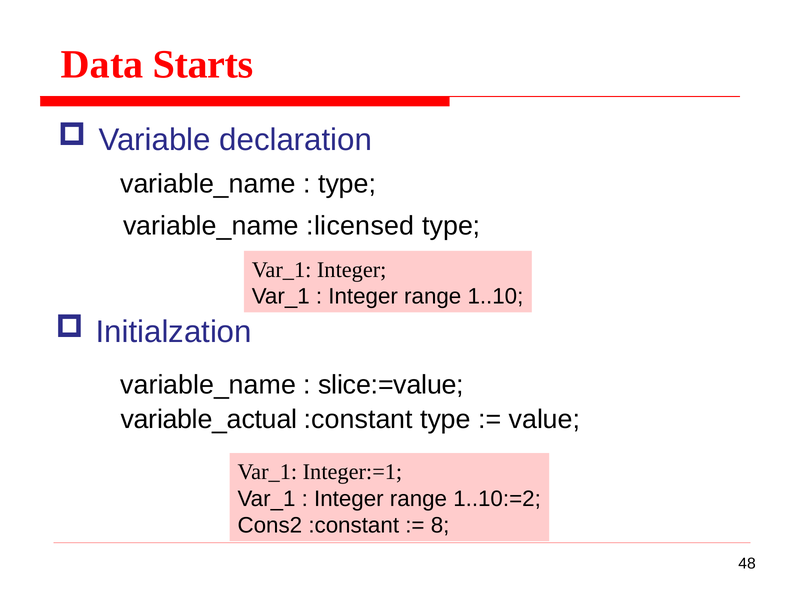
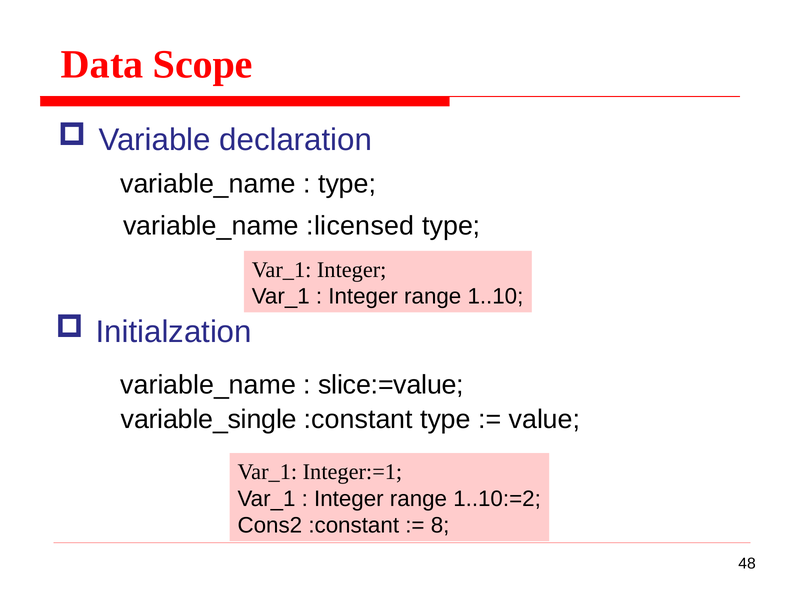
Starts: Starts -> Scope (203, 65)
variable_actual: variable_actual -> variable_single (209, 419)
